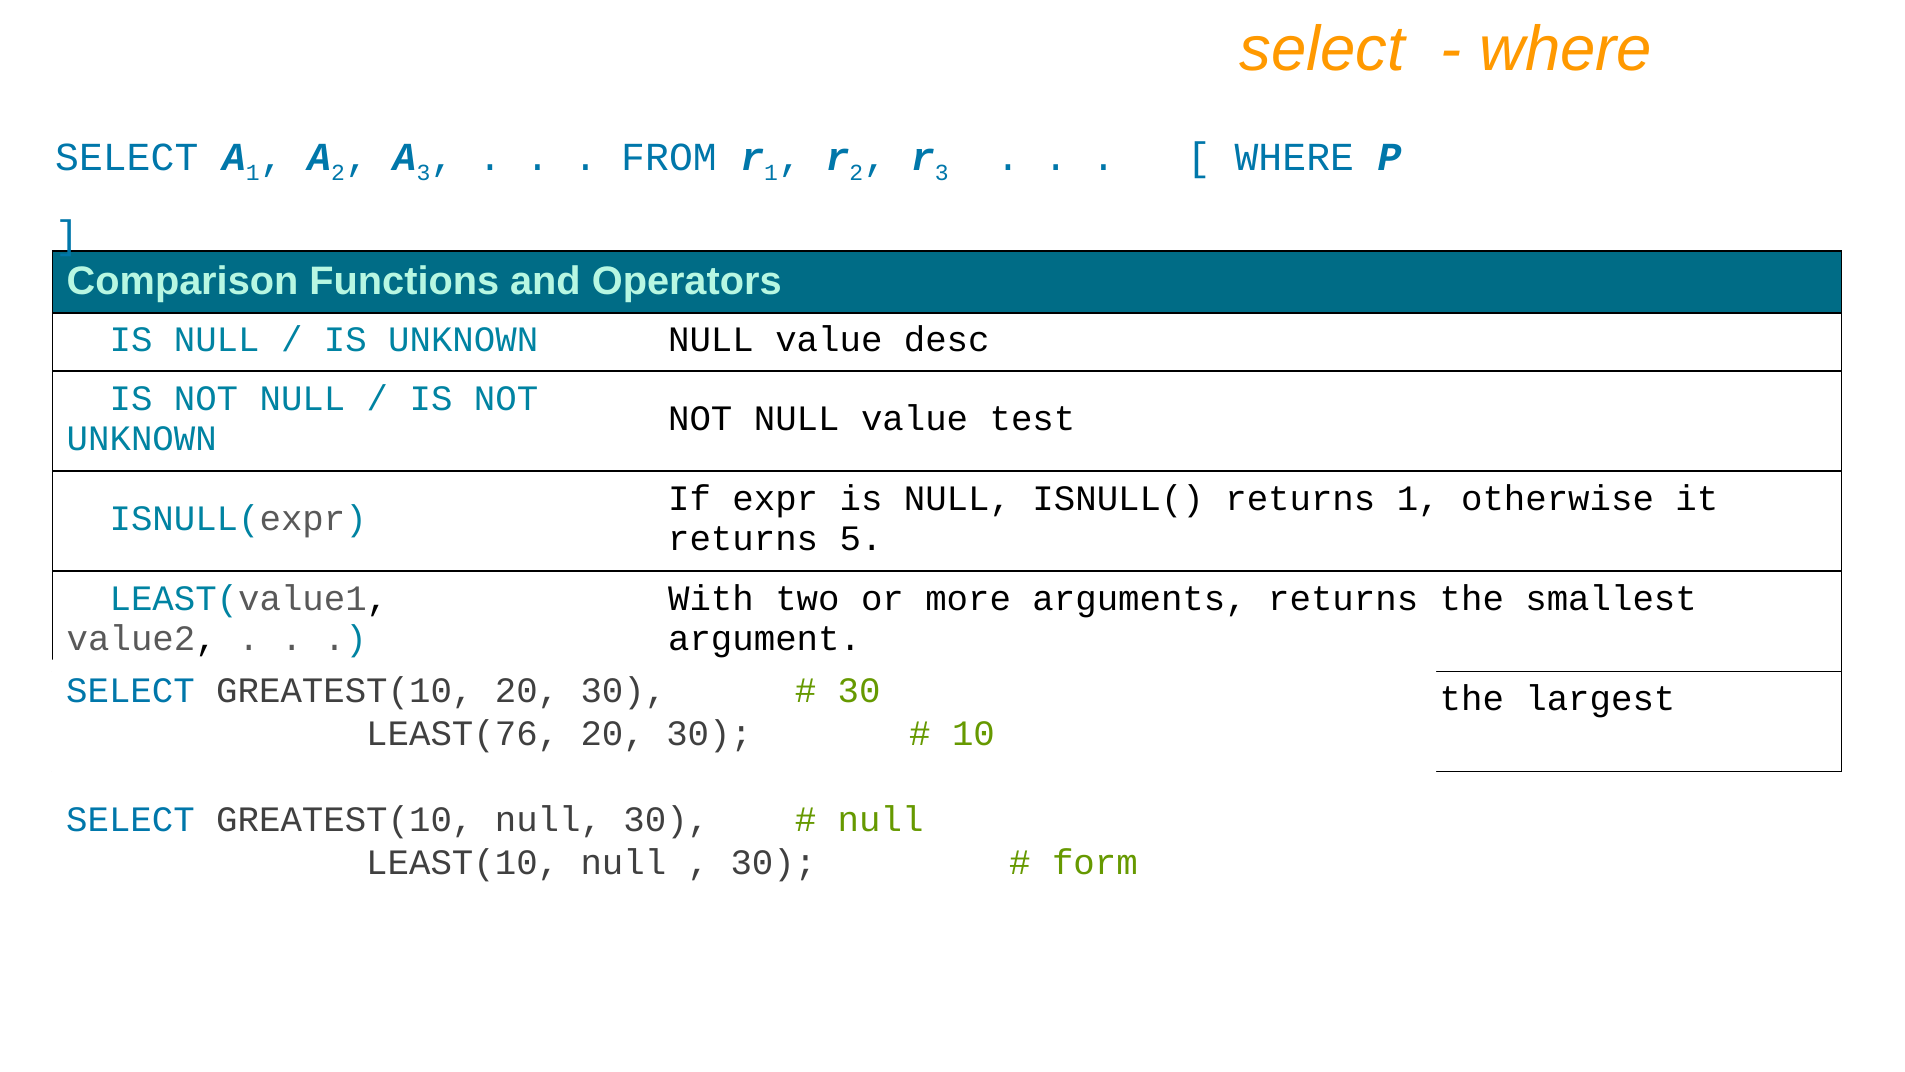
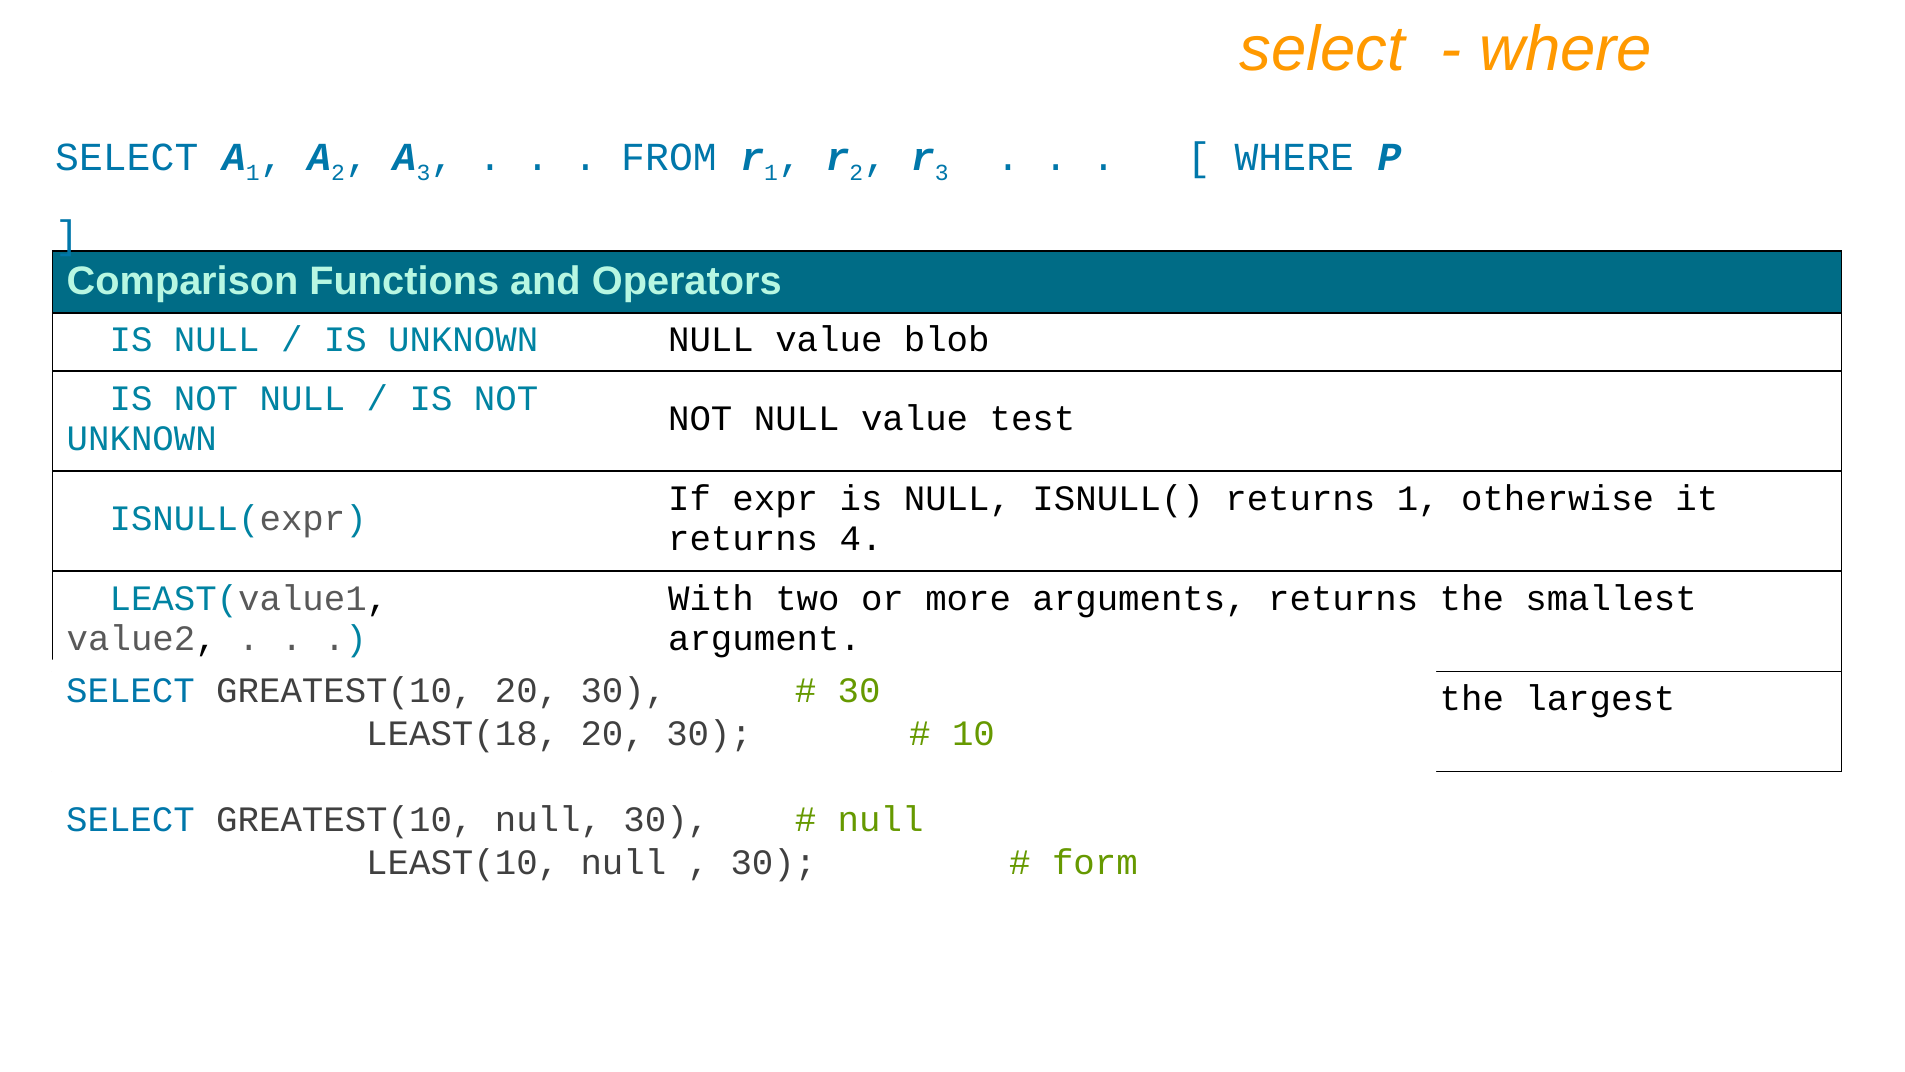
desc: desc -> blob (947, 339)
5: 5 -> 4 (861, 539)
LEAST(76: LEAST(76 -> LEAST(18 (463, 733)
